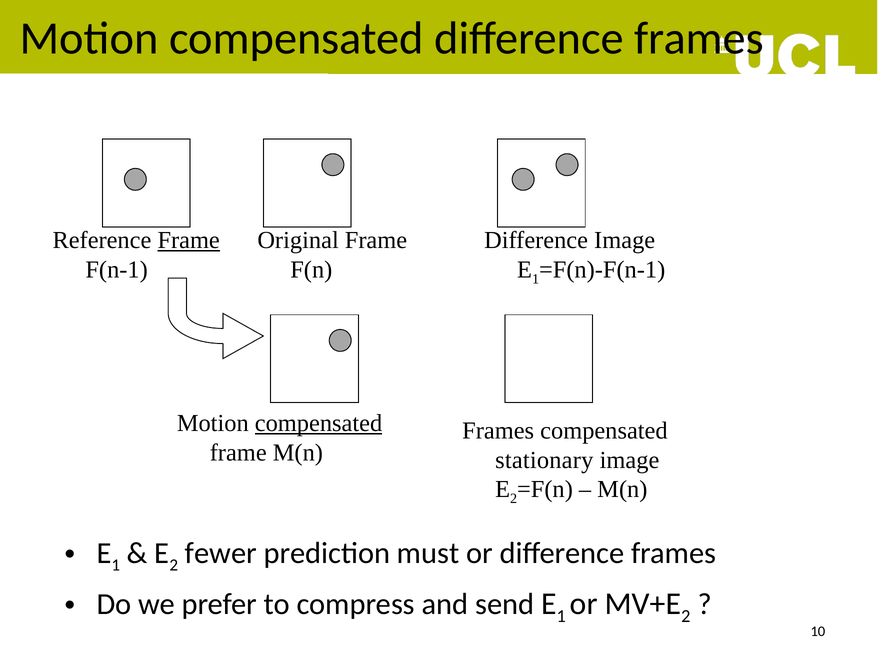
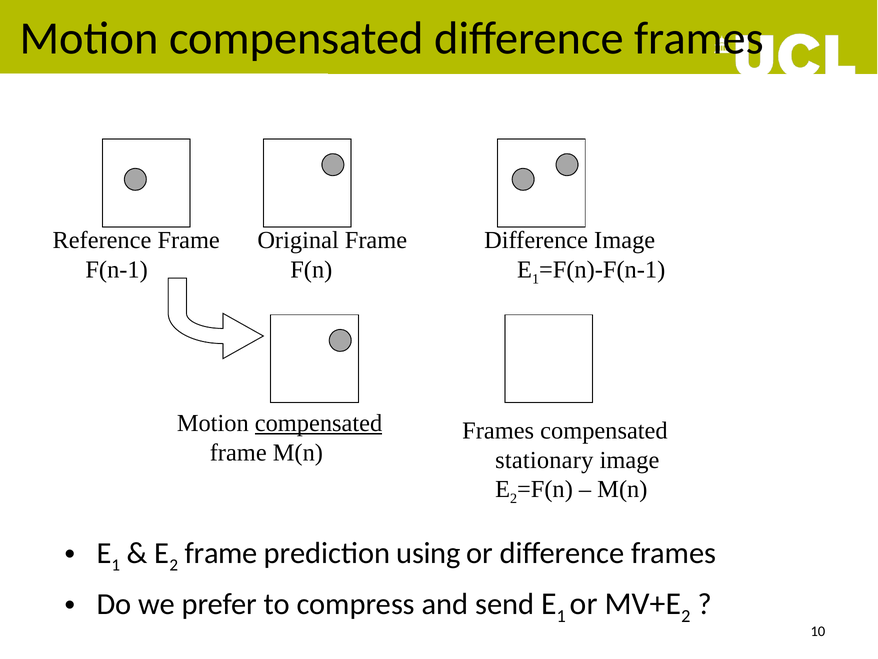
Frame underline: present -> none (189, 240)
fewer: fewer -> frame (221, 553)
must: must -> using (428, 553)
